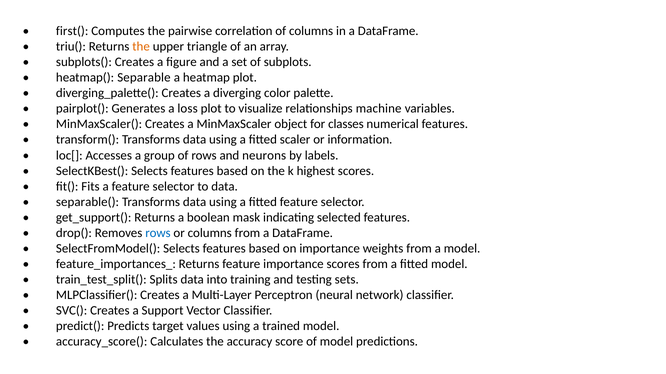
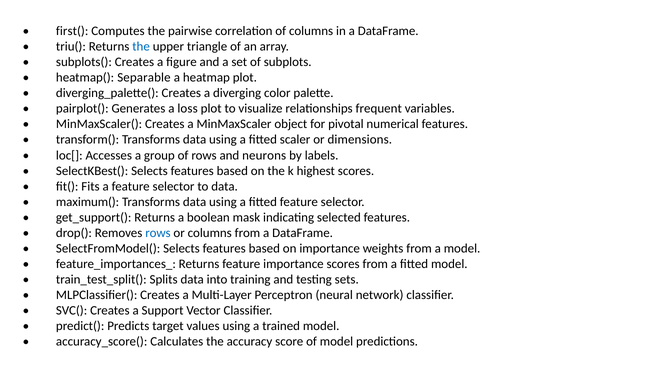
the colour: orange -> blue (141, 47)
machine: machine -> frequent (379, 109)
classes: classes -> pivotal (346, 124)
information: information -> dimensions (360, 140)
separable(: separable( -> maximum( (88, 202)
